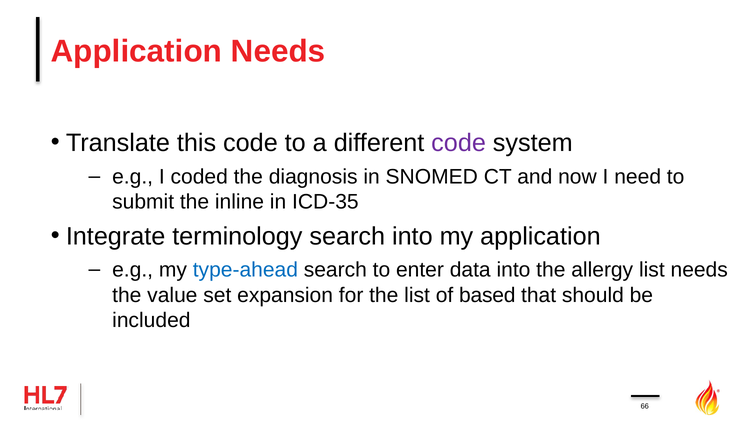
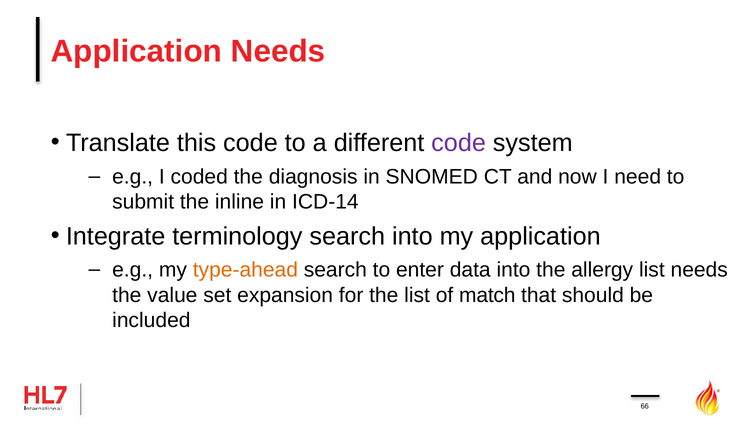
ICD-35: ICD-35 -> ICD-14 (325, 202)
type-ahead colour: blue -> orange (245, 270)
based: based -> match (487, 295)
